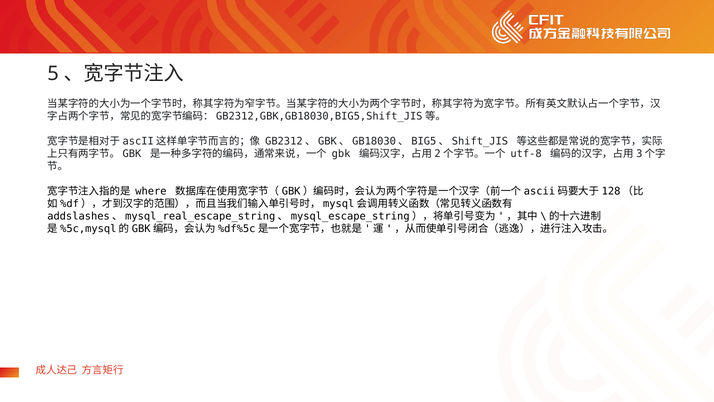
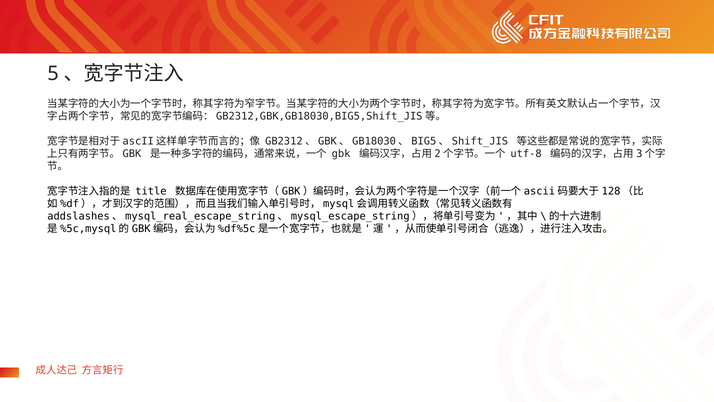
where: where -> title (151, 191)
